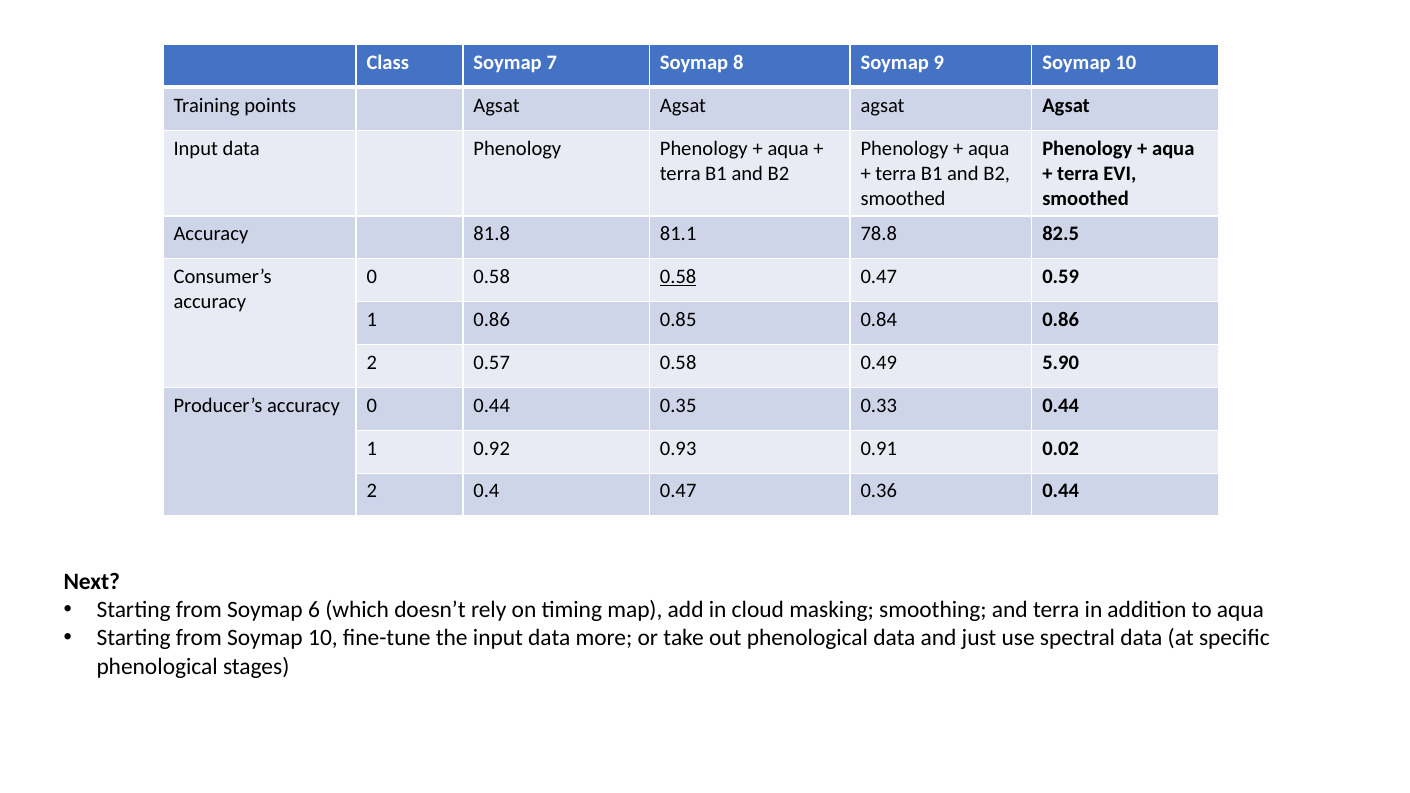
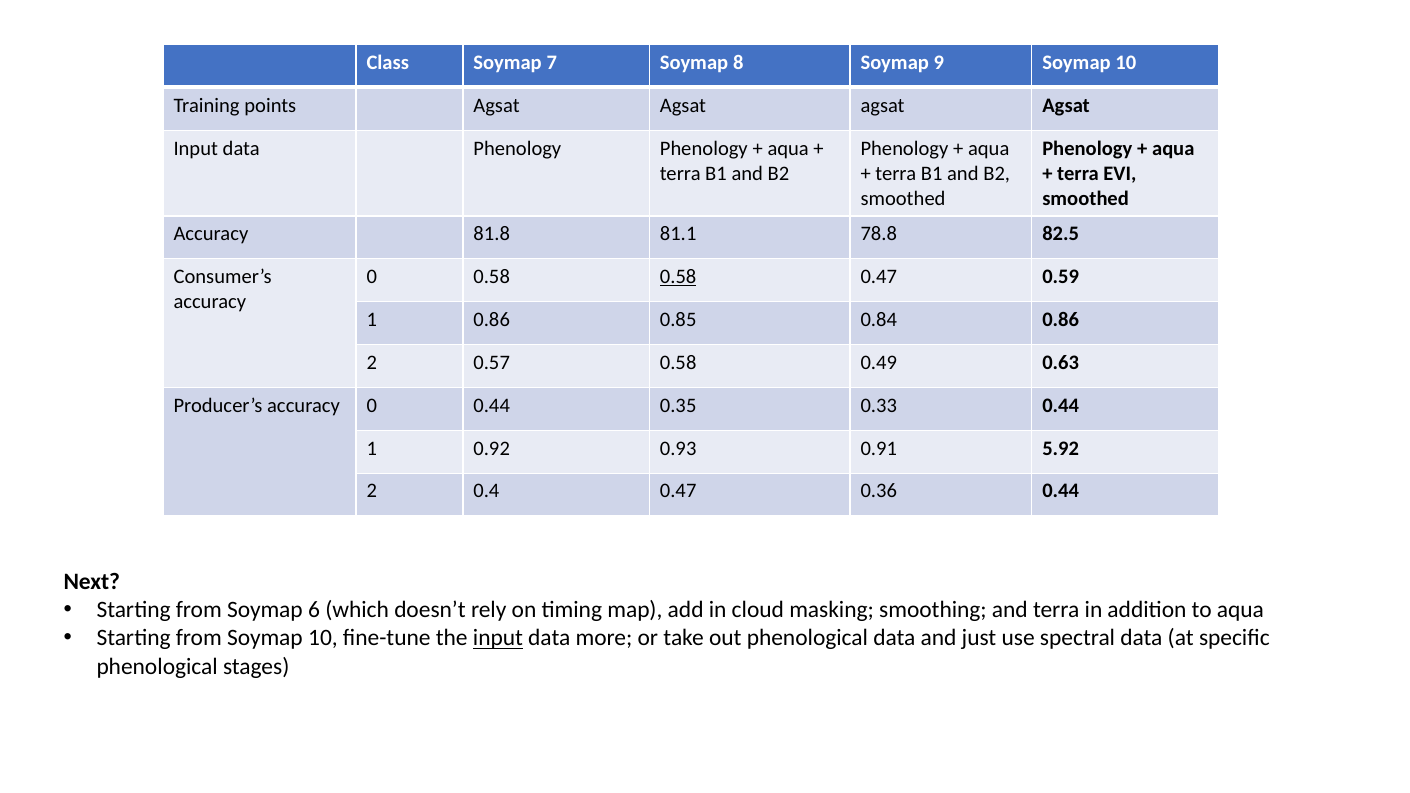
5.90: 5.90 -> 0.63 (1061, 363)
0.02: 0.02 -> 5.92 (1061, 448)
input underline: none -> present (498, 638)
